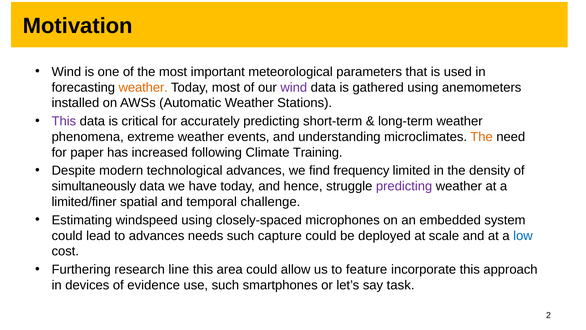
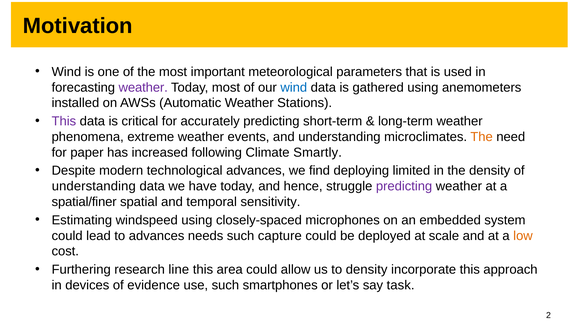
weather colour: orange -> purple (143, 87)
wind colour: purple -> blue (294, 87)
Training: Training -> Smartly (318, 152)
frequency: frequency -> deploying (361, 170)
simultaneously: simultaneously -> understanding (94, 186)
limited/finer: limited/finer -> spatial/finer (84, 202)
challenge: challenge -> sensitivity (270, 202)
low colour: blue -> orange (523, 235)
to feature: feature -> density (367, 269)
